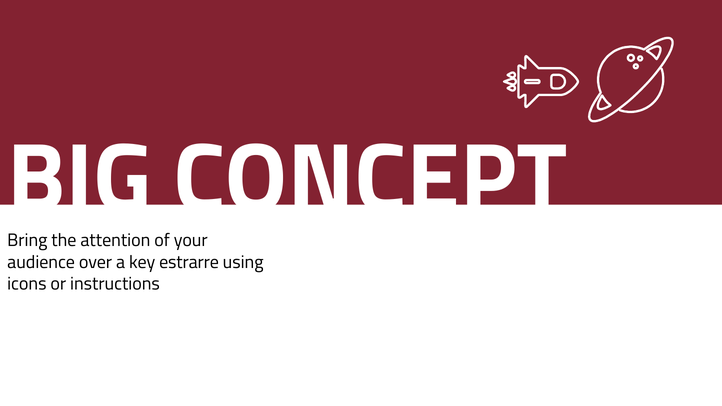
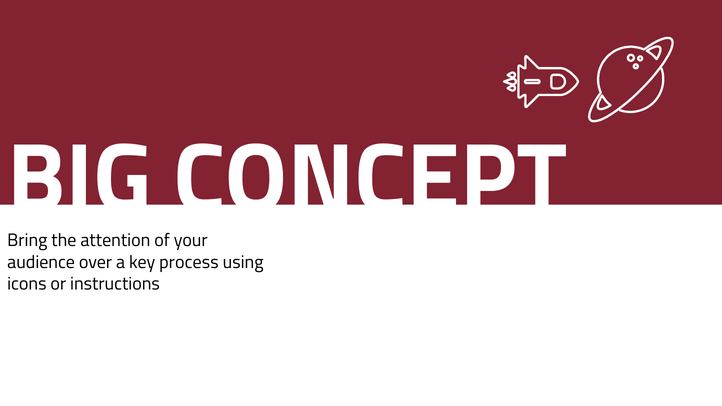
estrarre: estrarre -> process (189, 262)
